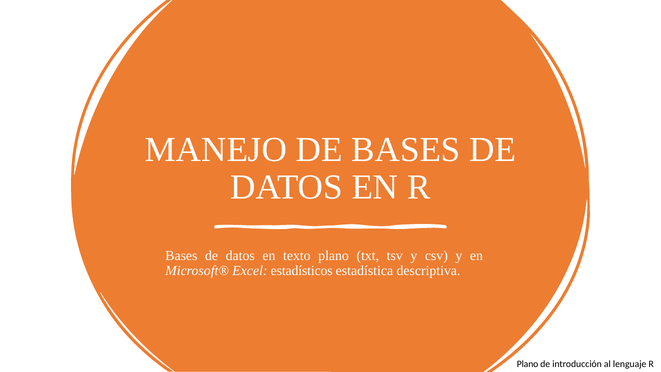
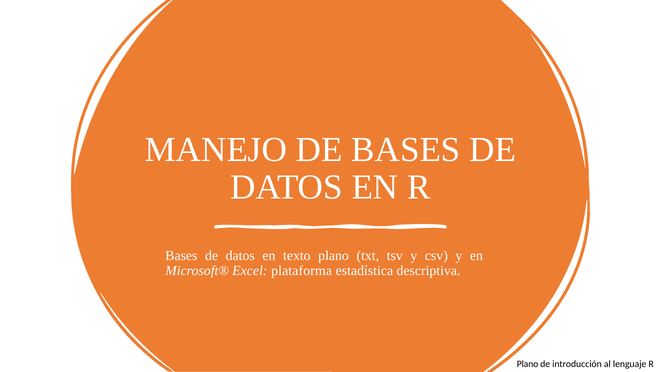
estadísticos: estadísticos -> plataforma (302, 271)
